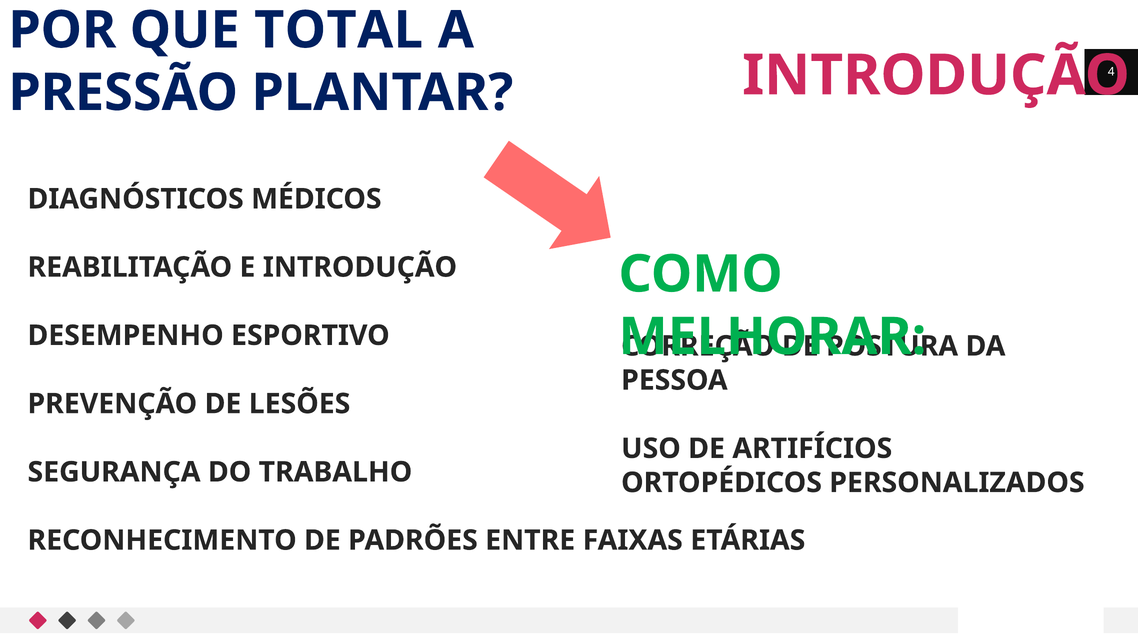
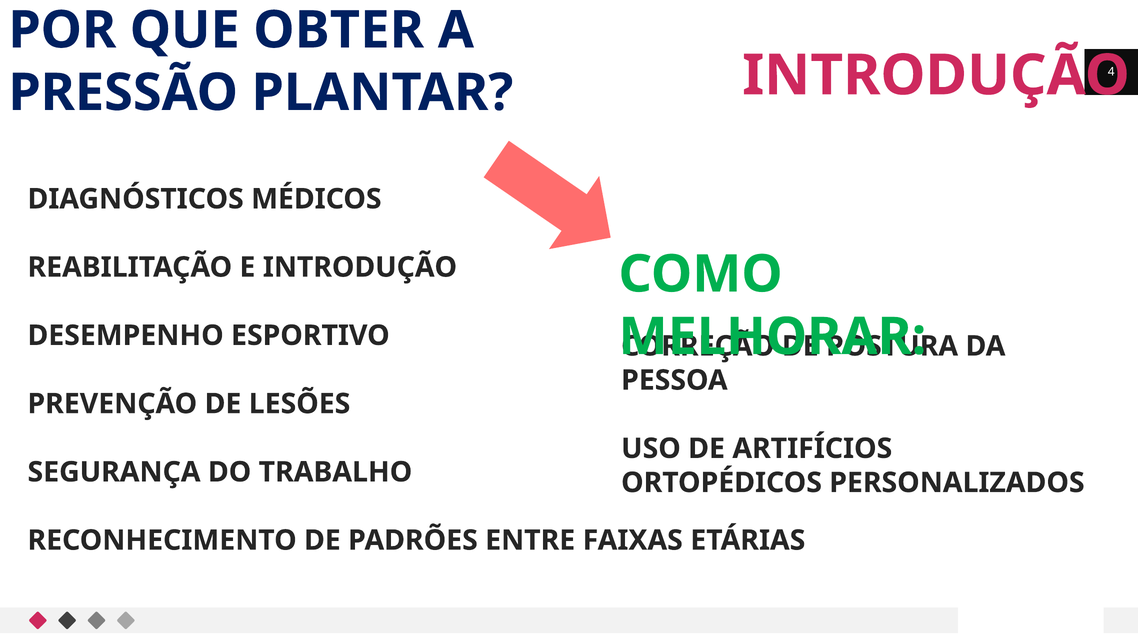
TOTAL: TOTAL -> OBTER (339, 30)
